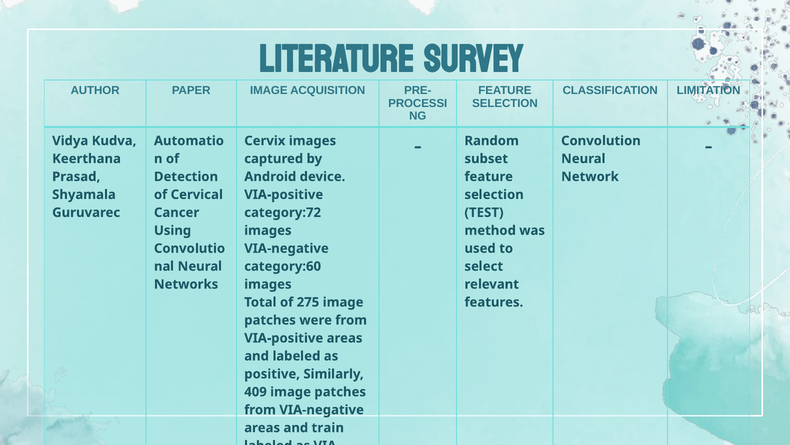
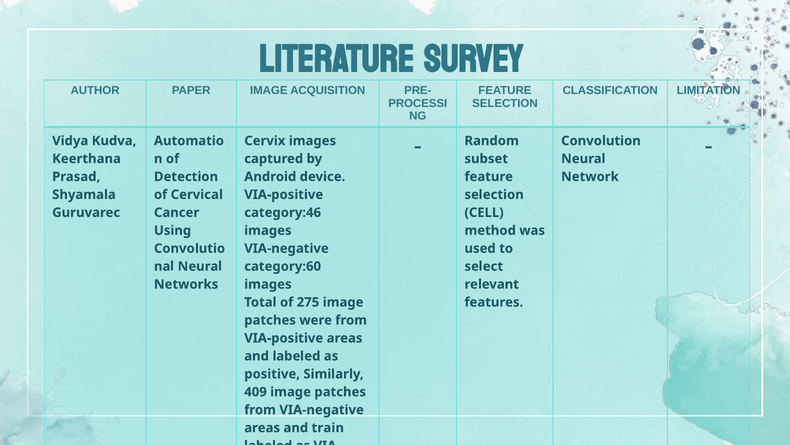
category:72: category:72 -> category:46 (283, 212)
TEST: TEST -> CELL (484, 212)
